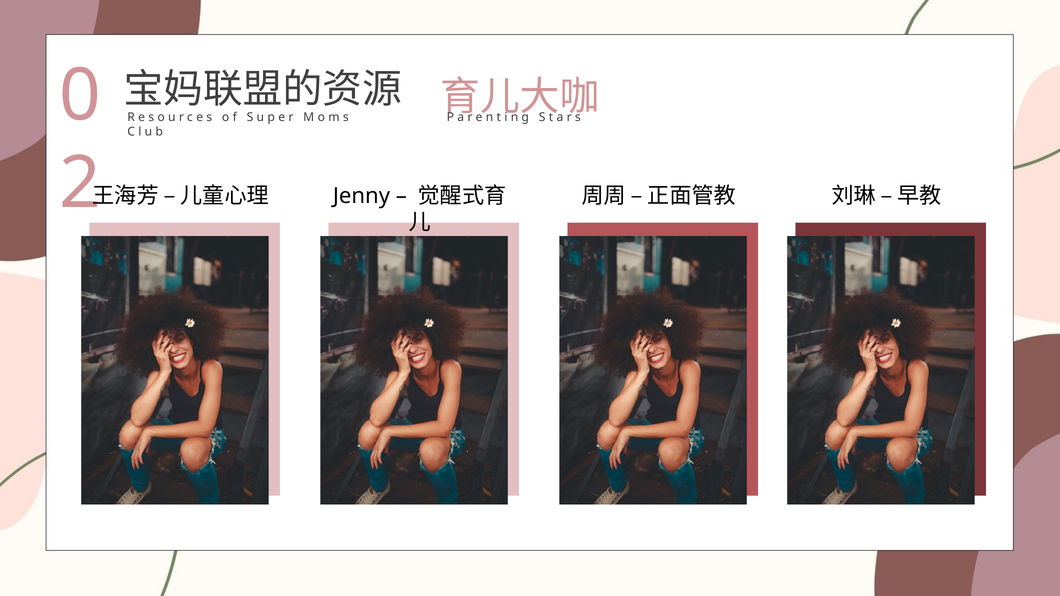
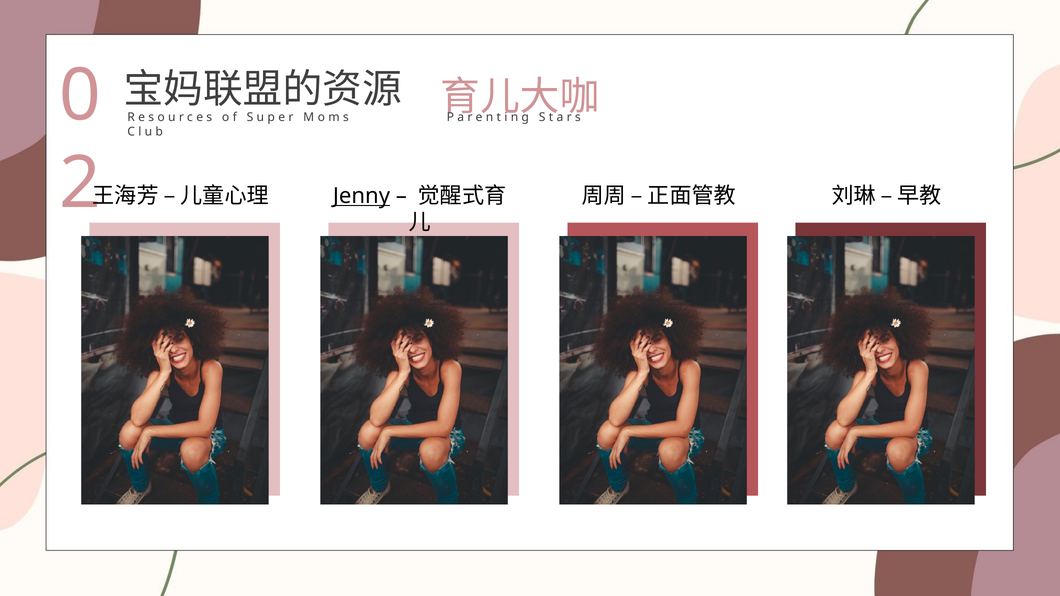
Jenny underline: none -> present (361, 196)
